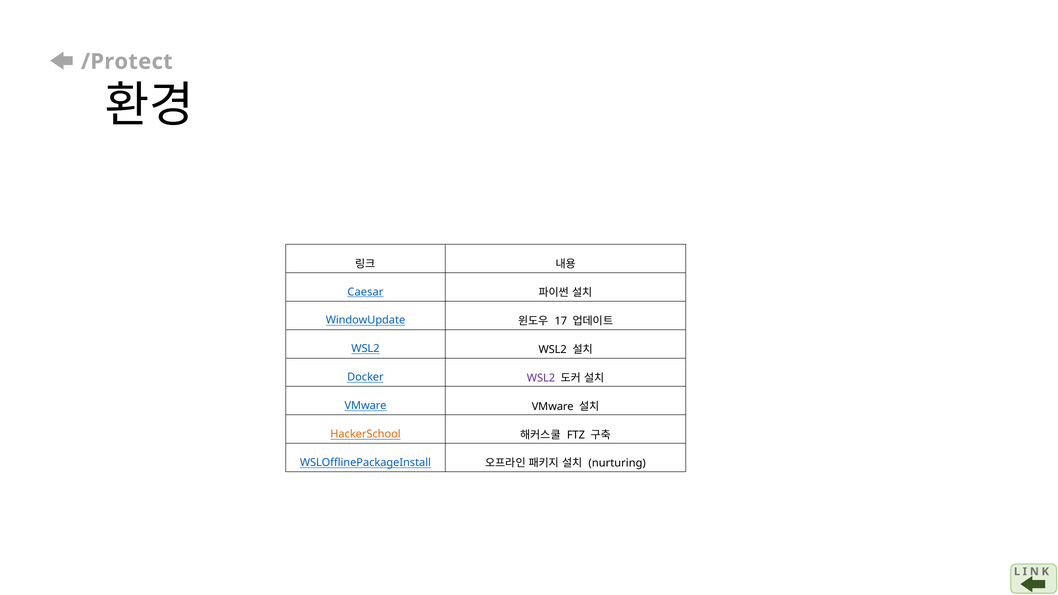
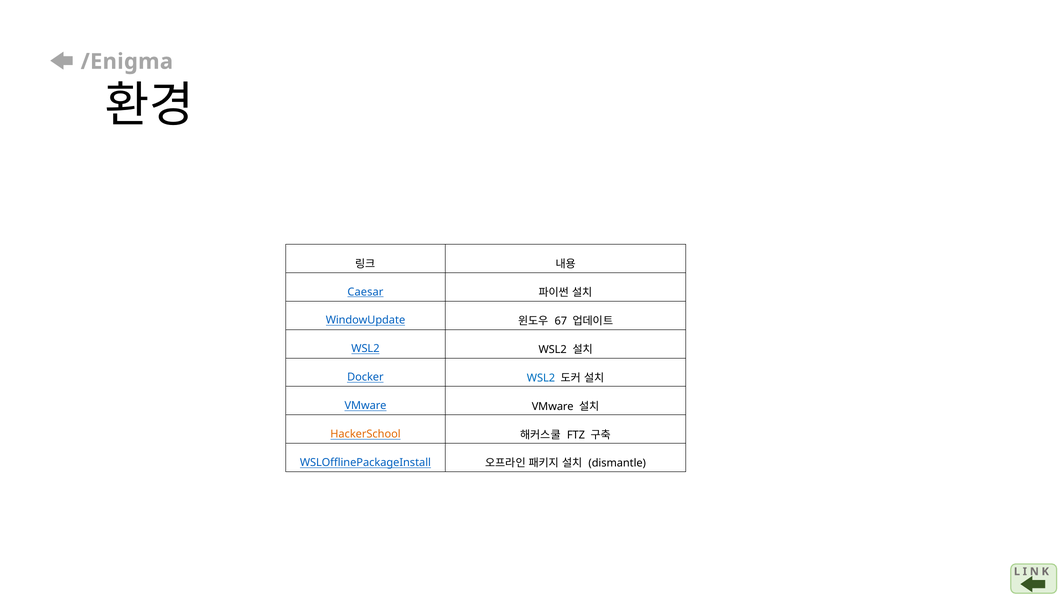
/Protect: /Protect -> /Enigma (127, 62)
17: 17 -> 67 (561, 321)
WSL2 colour: purple -> blue (541, 378)
nurturing: nurturing -> dismantle (617, 463)
